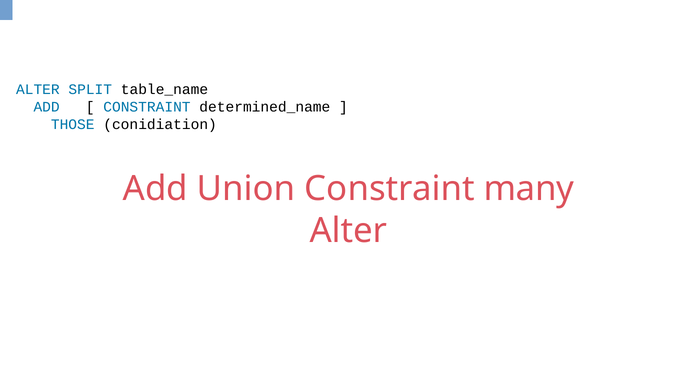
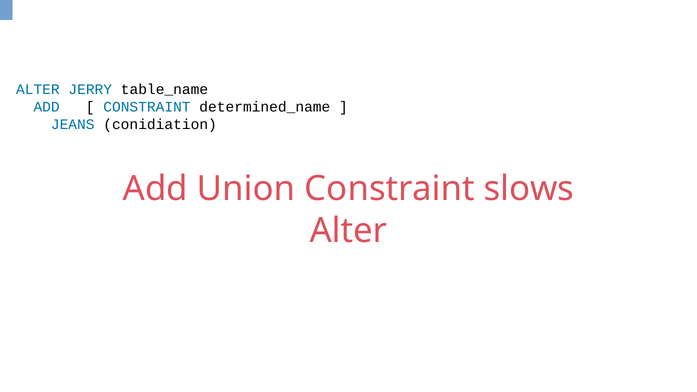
SPLIT: SPLIT -> JERRY (90, 90)
THOSE: THOSE -> JEANS (73, 125)
many: many -> slows (529, 189)
